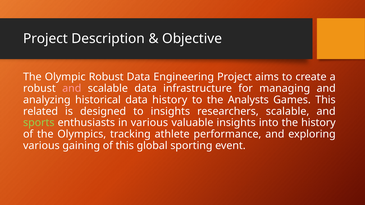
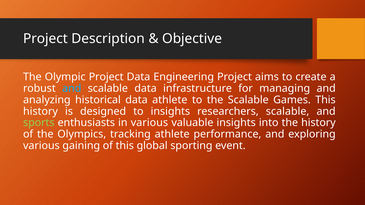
Olympic Robust: Robust -> Project (106, 77)
and colour: pink -> light blue (72, 88)
data history: history -> athlete (170, 100)
the Analysts: Analysts -> Scalable (248, 100)
related: related -> history (40, 111)
